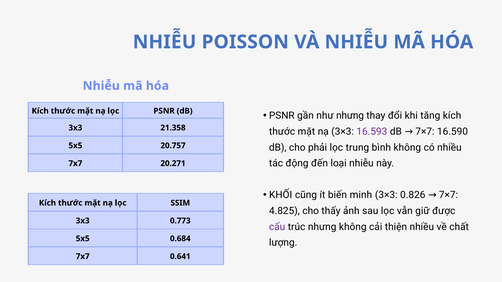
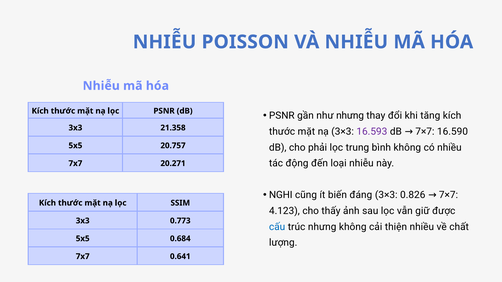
KHỐI: KHỐI -> NGHI (281, 195)
minh: minh -> đáng (361, 195)
4.825: 4.825 -> 4.123 (284, 211)
cấu colour: purple -> blue (277, 227)
